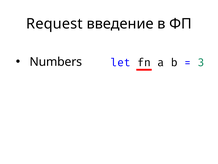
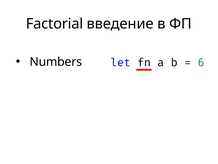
Request: Request -> Factorial (55, 24)
3: 3 -> 6 (201, 62)
